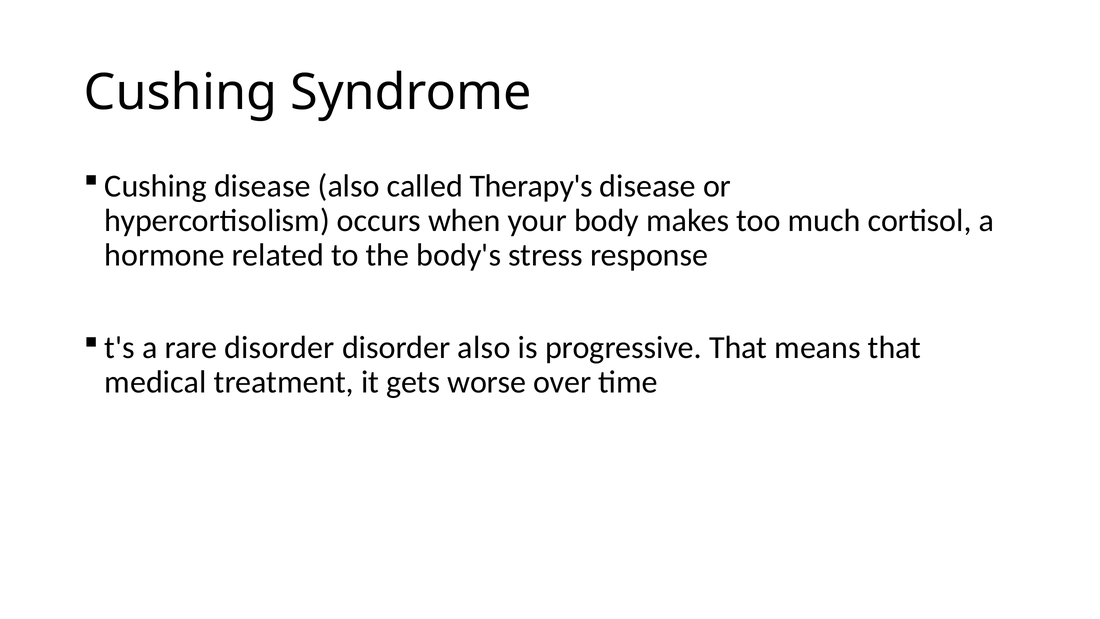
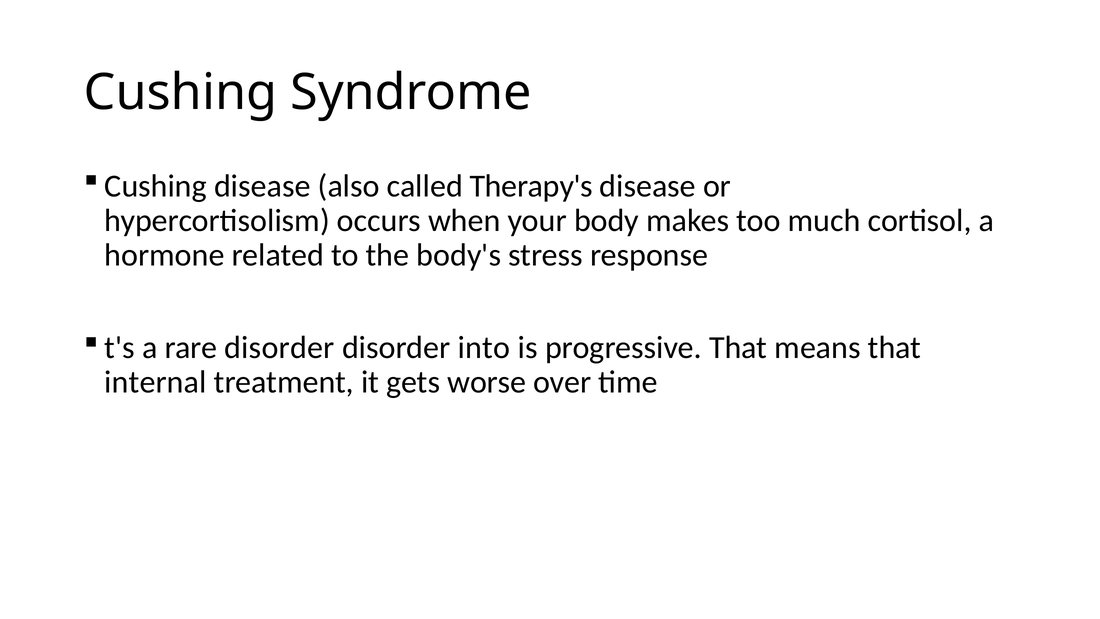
disorder also: also -> into (484, 348)
medical: medical -> internal (155, 382)
